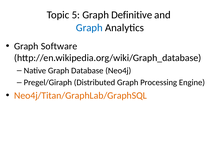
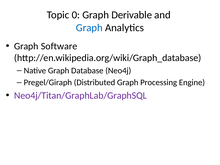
5: 5 -> 0 (76, 15)
Definitive: Definitive -> Derivable (132, 15)
Neo4j/Titan/GraphLab/GraphSQL colour: orange -> purple (81, 96)
